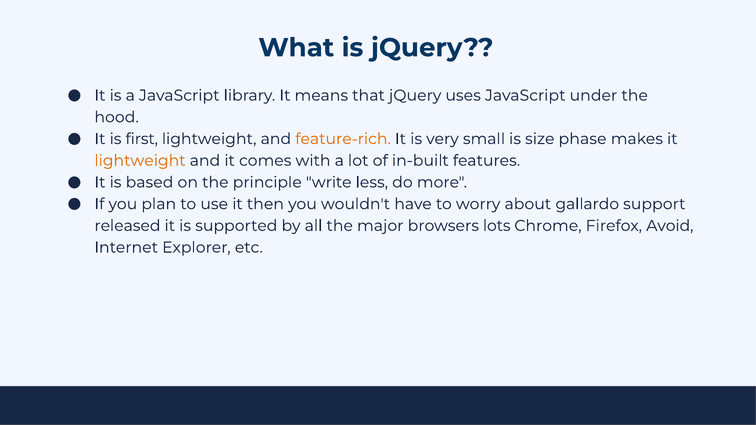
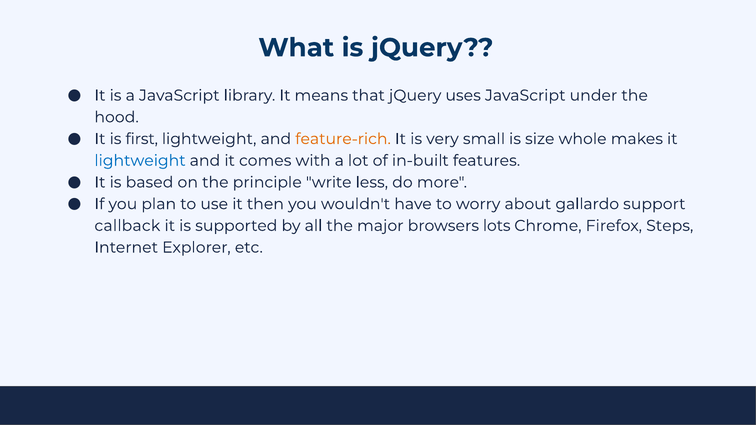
phase: phase -> whole (583, 139)
lightweight colour: orange -> blue (140, 161)
released: released -> callback (127, 226)
Avoid: Avoid -> Steps (670, 226)
